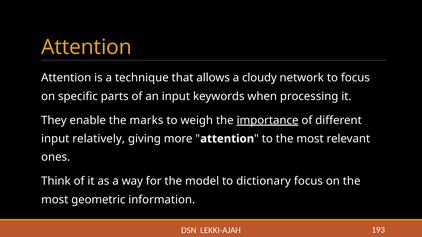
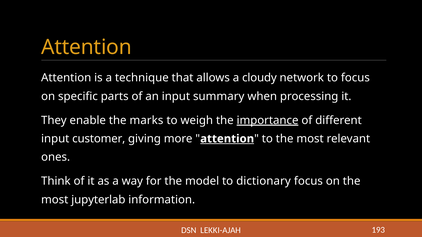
keywords: keywords -> summary (219, 96)
relatively: relatively -> customer (99, 139)
attention underline: none -> present (227, 139)
geometric: geometric -> jupyterlab (98, 200)
